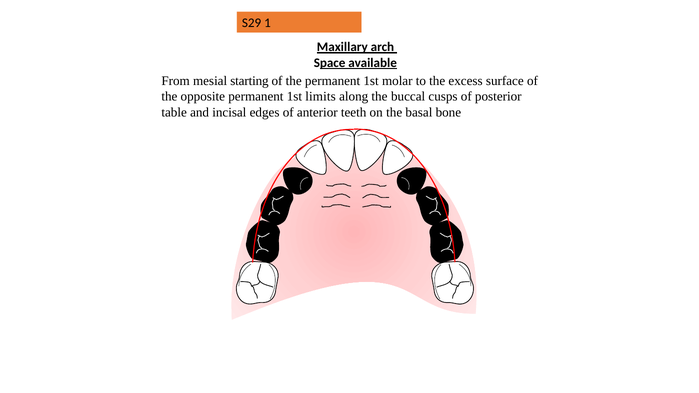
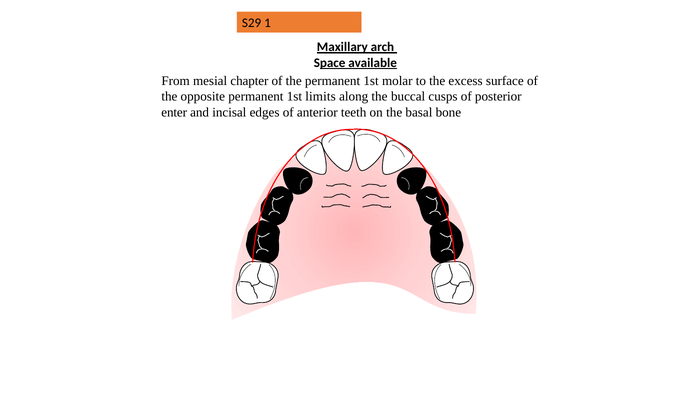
starting: starting -> chapter (249, 81)
table: table -> enter (174, 112)
